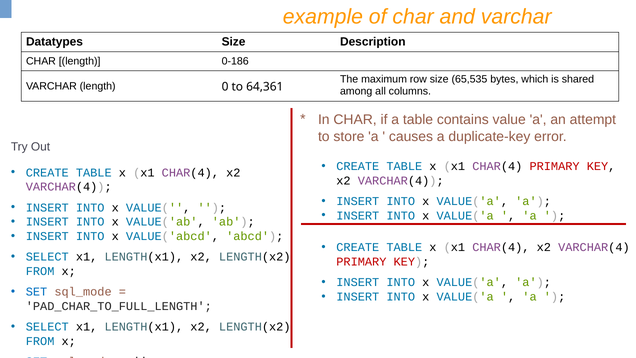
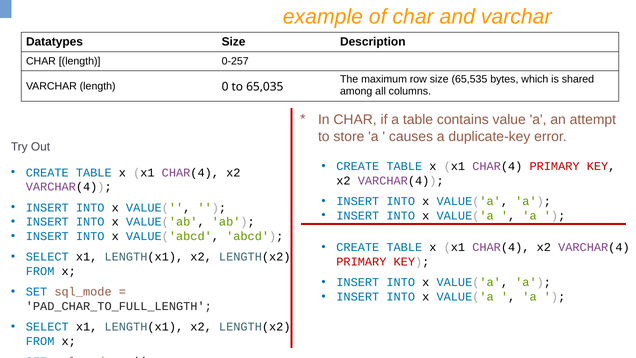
0-186: 0-186 -> 0-257 (235, 61)
64,361: 64,361 -> 65,035 (265, 87)
